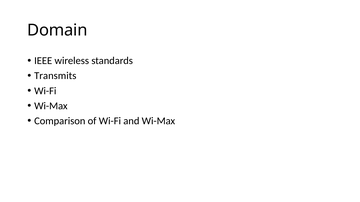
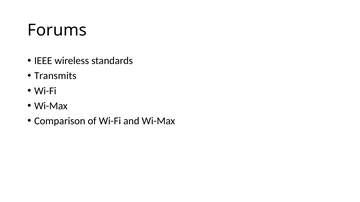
Domain: Domain -> Forums (57, 30)
